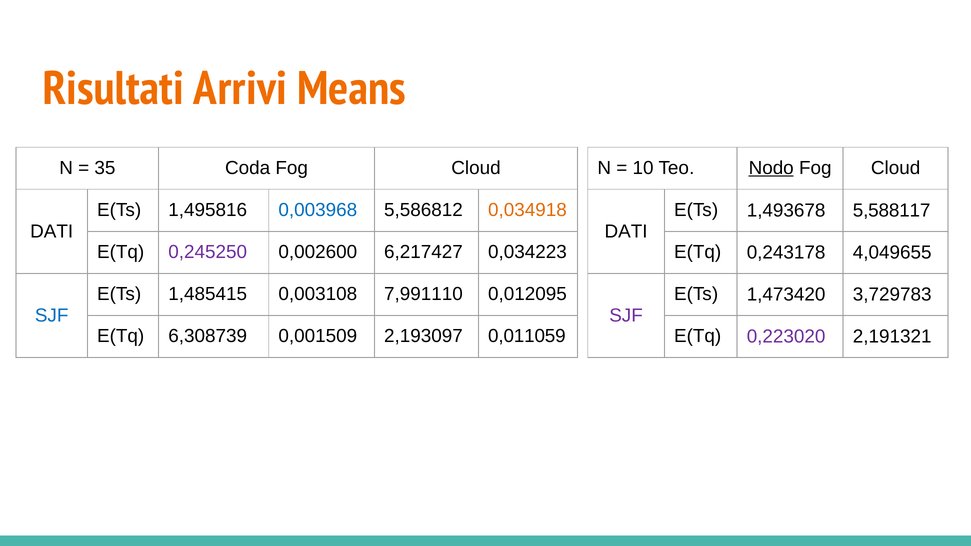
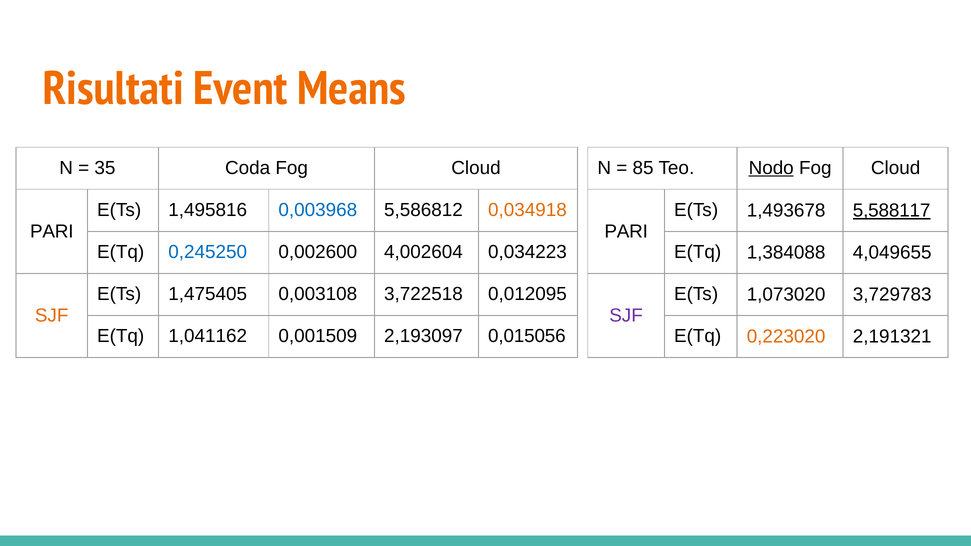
Arrivi: Arrivi -> Event (240, 89)
10: 10 -> 85 (643, 168)
5,588117 underline: none -> present (892, 211)
DATI: DATI -> PARI (52, 232)
DATI: DATI -> PARI (626, 232)
0,245250 colour: purple -> blue (208, 252)
6,217427: 6,217427 -> 4,002604 (423, 252)
0,243178: 0,243178 -> 1,384088 (786, 253)
1,485415: 1,485415 -> 1,475405 (208, 294)
7,991110: 7,991110 -> 3,722518 (423, 294)
1,473420: 1,473420 -> 1,073020 (786, 295)
SJF colour: blue -> orange (52, 316)
6,308739: 6,308739 -> 1,041162 (208, 336)
0,011059: 0,011059 -> 0,015056 (527, 336)
0,223020 colour: purple -> orange (786, 337)
